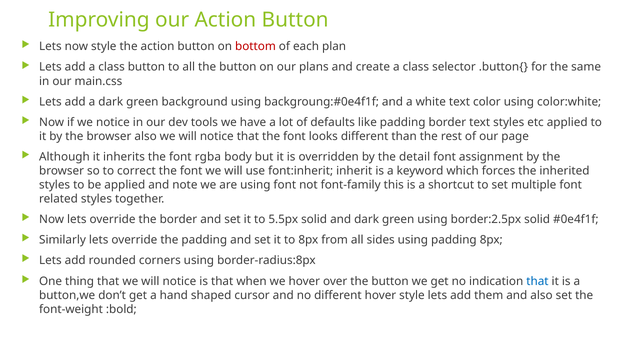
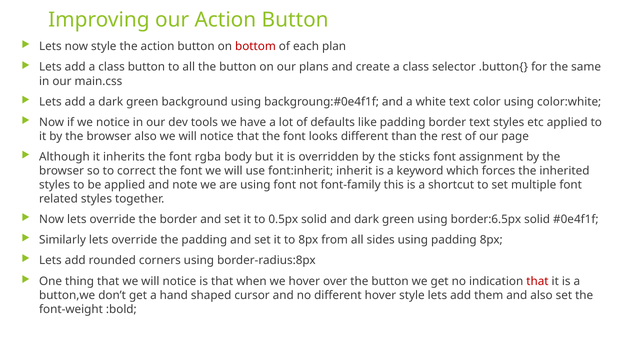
detail: detail -> sticks (415, 157)
5.5px: 5.5px -> 0.5px (283, 220)
border:2.5px: border:2.5px -> border:6.5px (486, 220)
that colour: blue -> red (537, 282)
